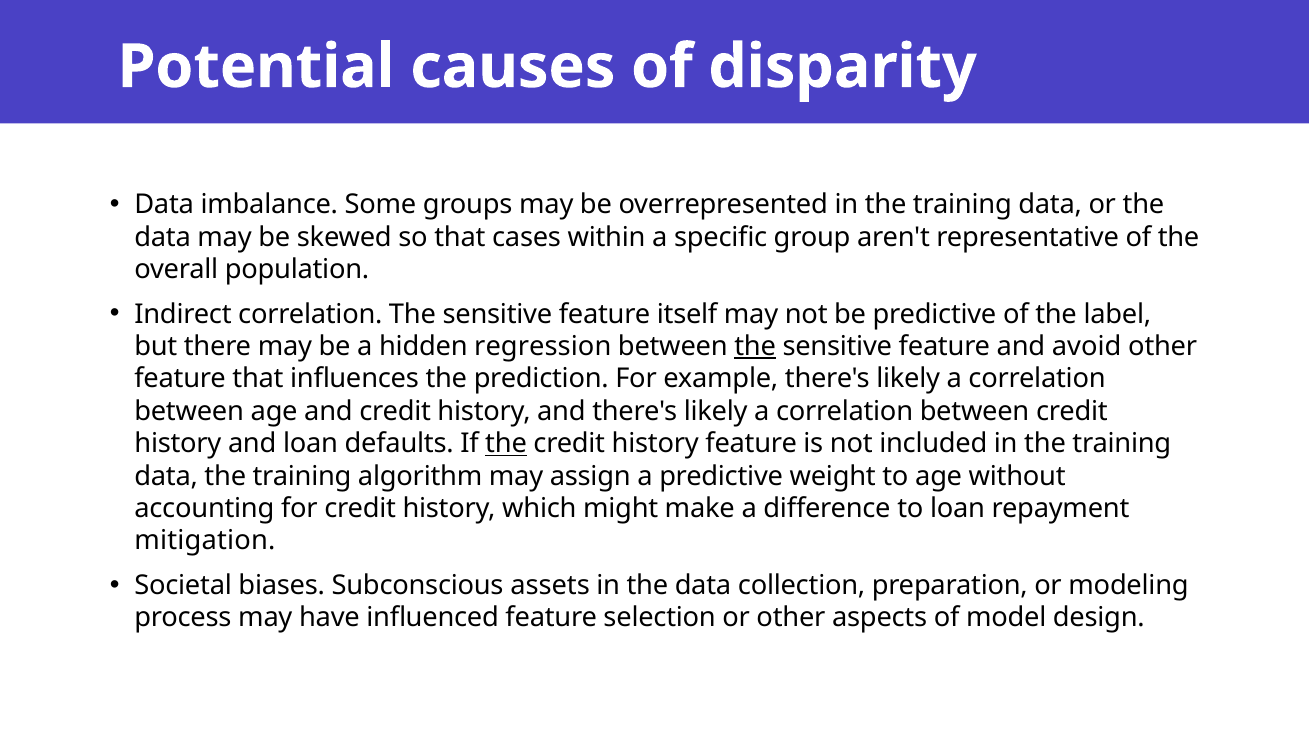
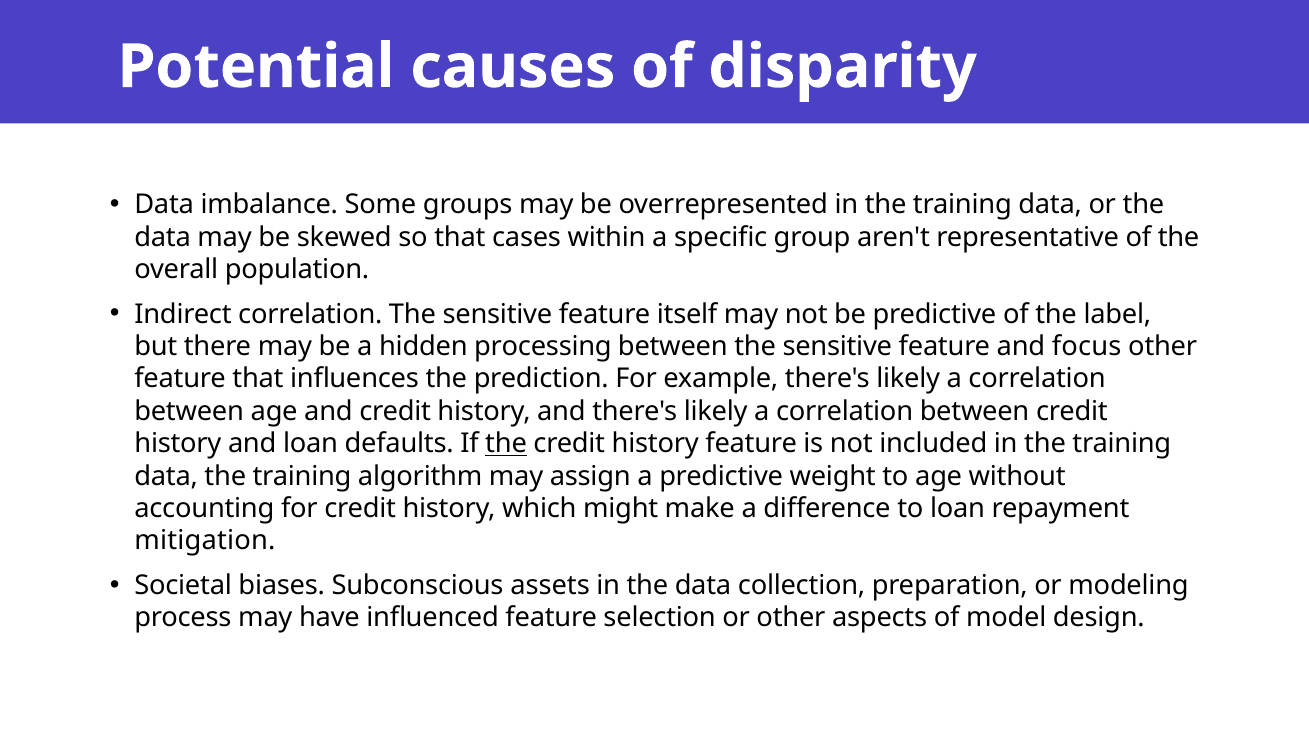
regression: regression -> processing (543, 347)
the underline: present -> none (755, 347)
avoid: avoid -> focus (1087, 347)
